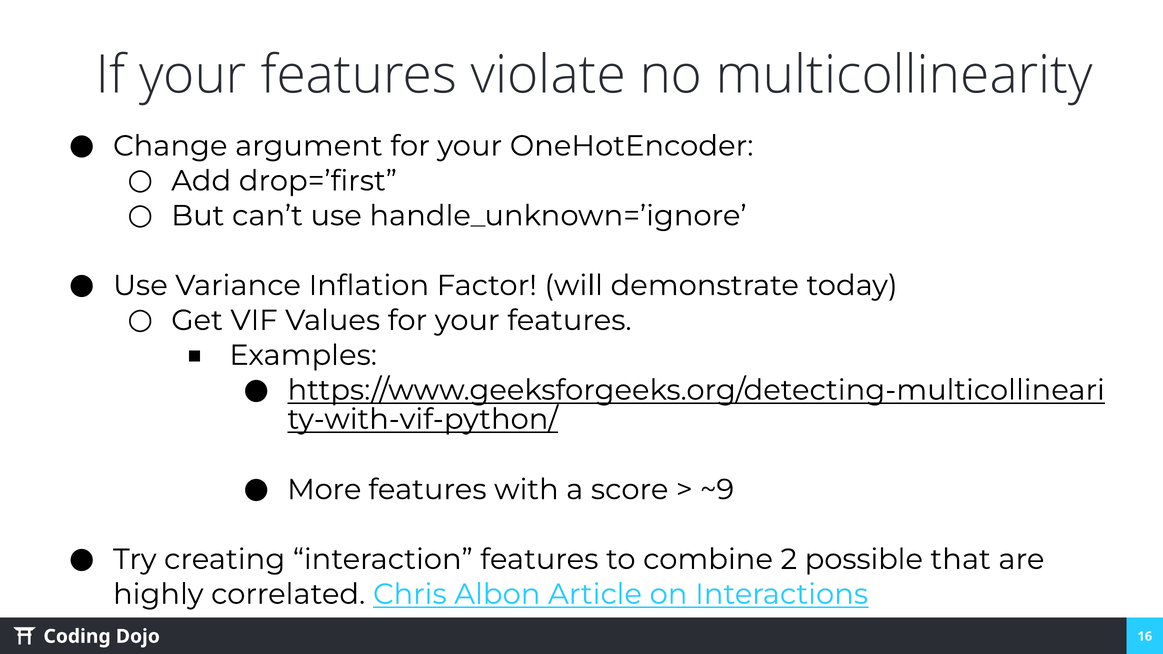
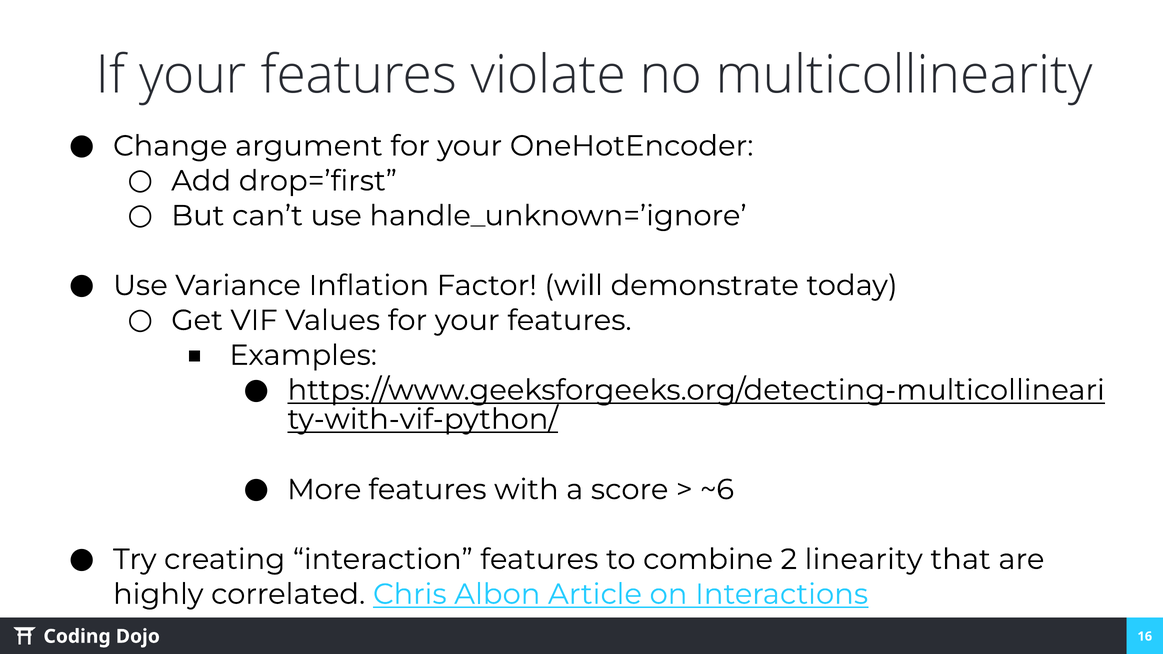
~9: ~9 -> ~6 (717, 490)
possible: possible -> linearity (864, 559)
